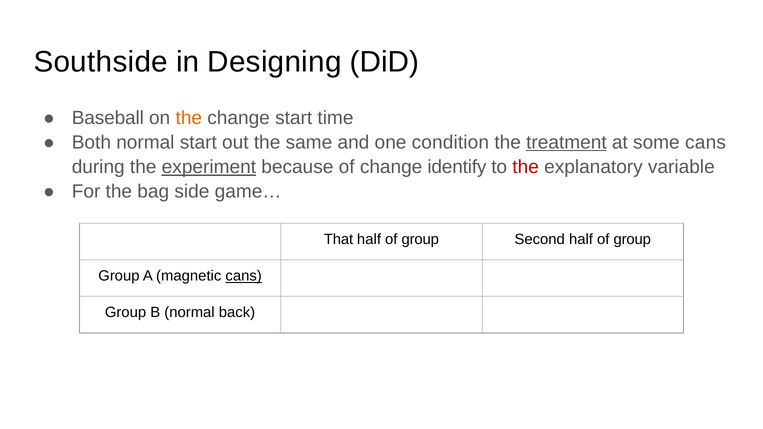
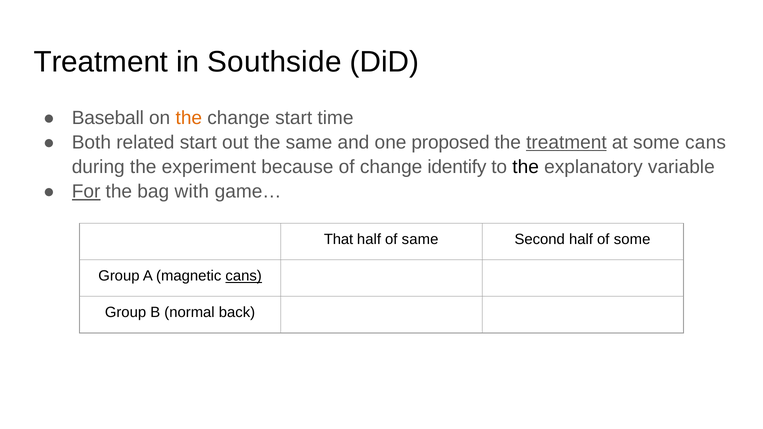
Southside: Southside -> Treatment (101, 62)
Designing: Designing -> Southside (274, 62)
Both normal: normal -> related (145, 143)
condition: condition -> proposed (451, 143)
experiment underline: present -> none (209, 167)
the colour: red -> black (526, 167)
For underline: none -> present (86, 192)
side: side -> with (192, 192)
group: group -> same (420, 240)
Second half of group: group -> some (632, 240)
